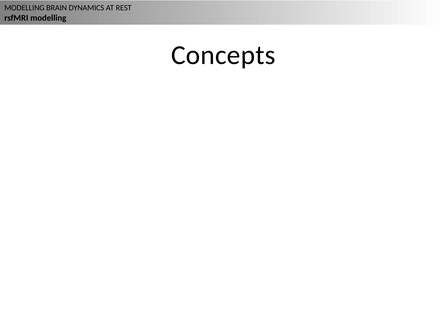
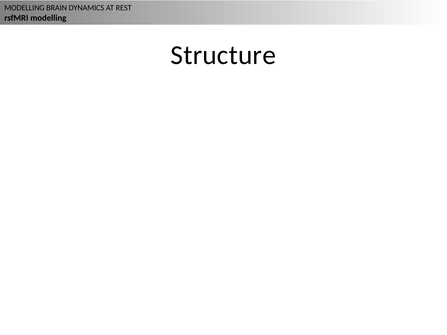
Concepts: Concepts -> Structure (223, 55)
